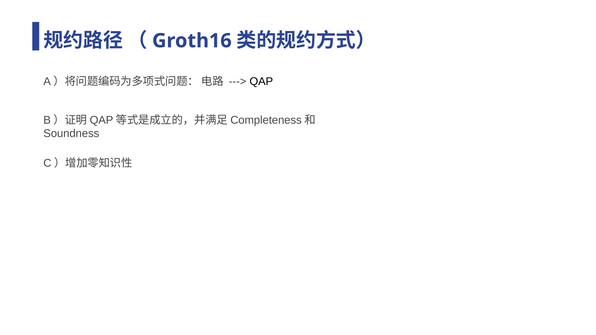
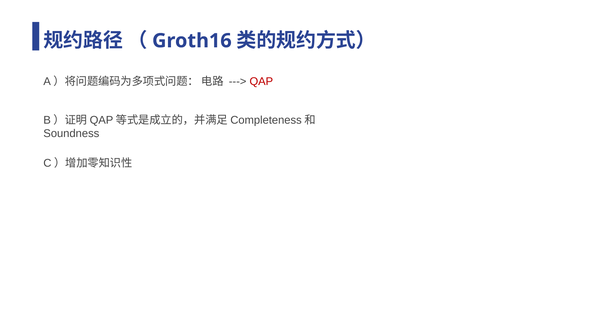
QAP colour: black -> red (261, 82)
